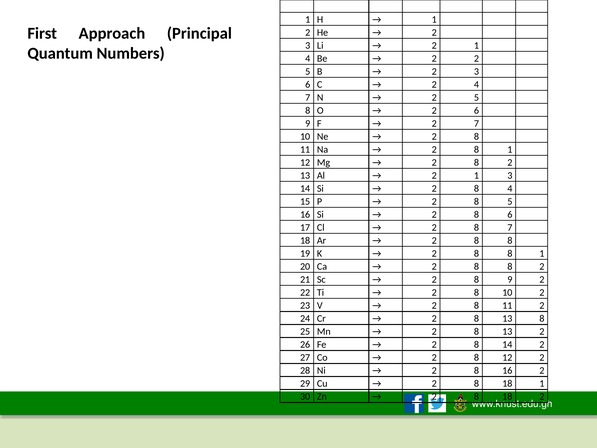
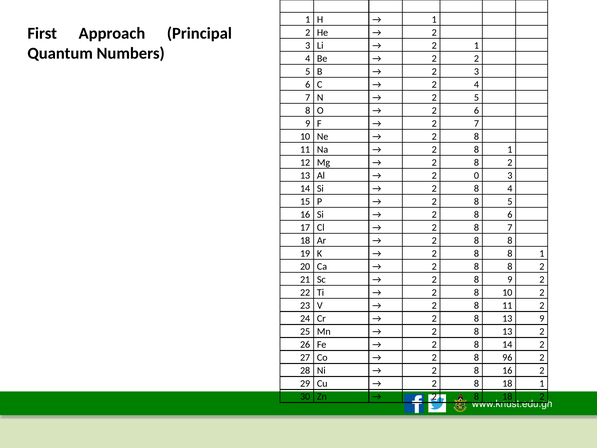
1: 1 -> 0 (476, 175)
13 8: 8 -> 9 (542, 318)
8 12: 12 -> 96 (507, 357)
